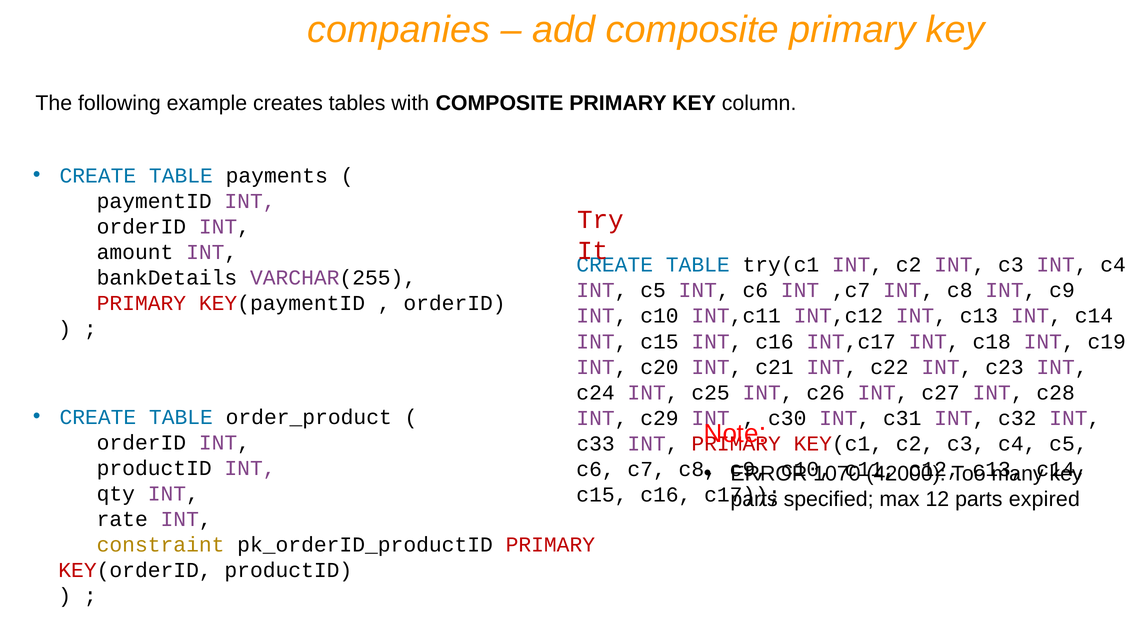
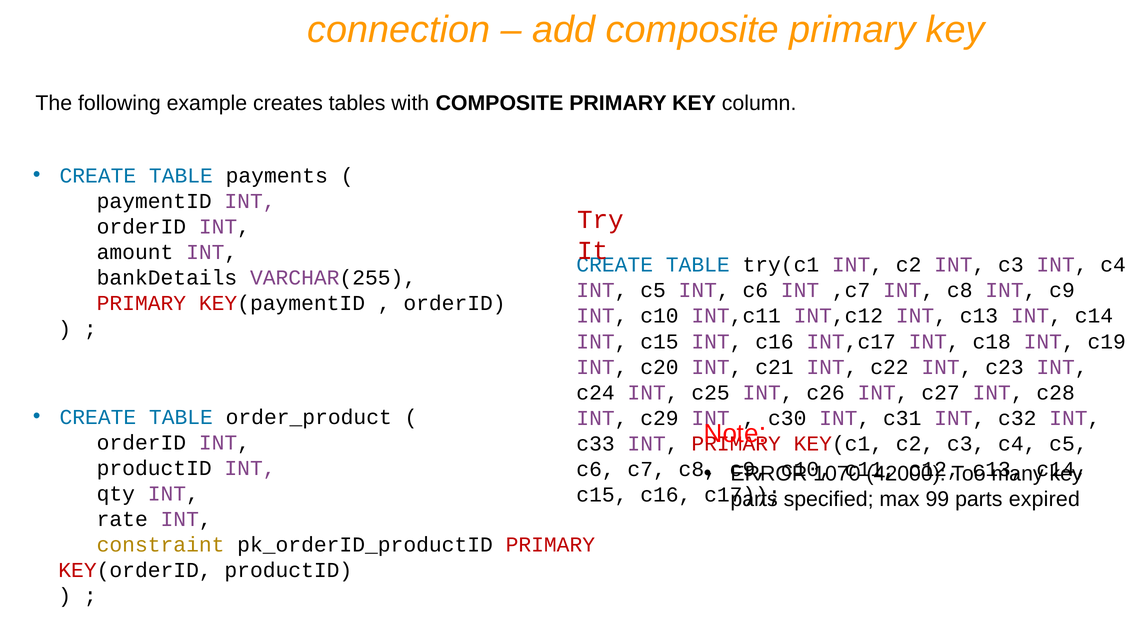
companies: companies -> connection (399, 30)
12: 12 -> 99 (937, 499)
